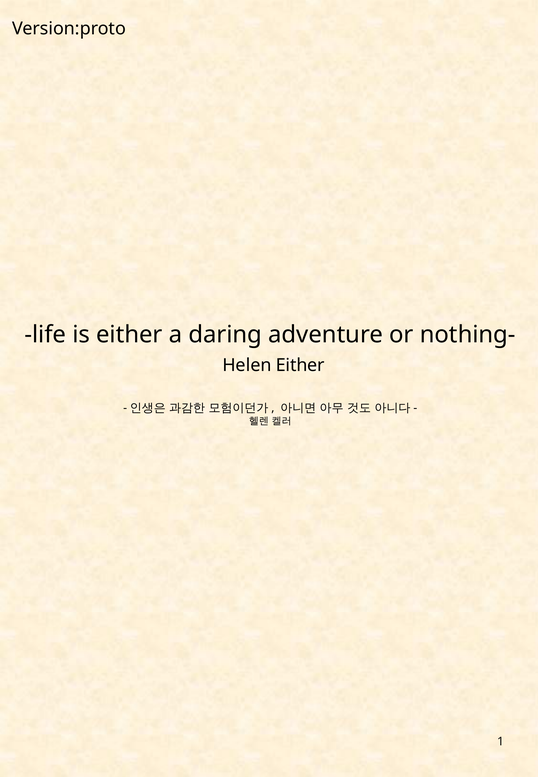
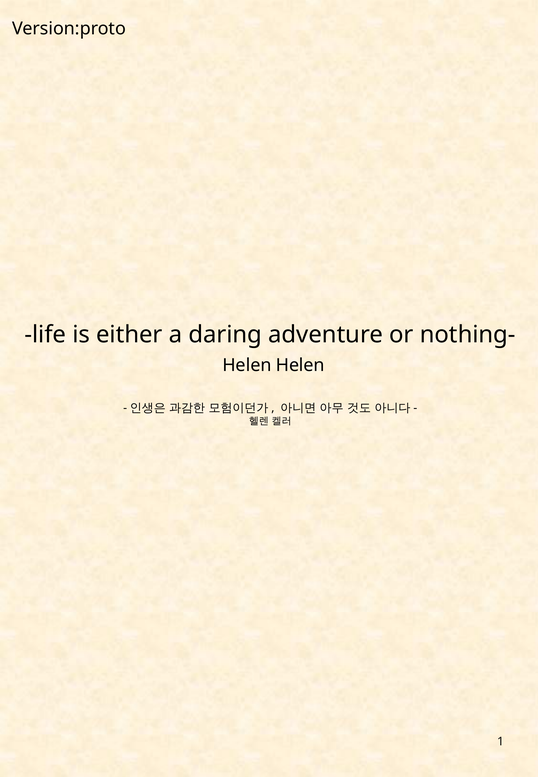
Helen Either: Either -> Helen (300, 365)
